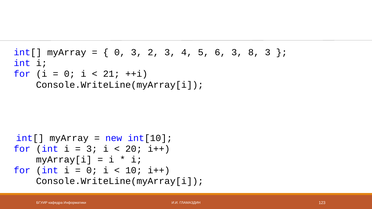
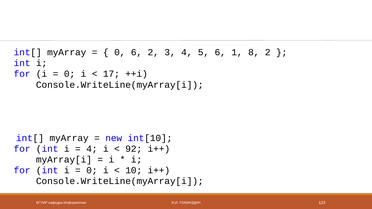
0 3: 3 -> 6 (137, 52)
6 3: 3 -> 1 (237, 52)
8 3: 3 -> 2 (268, 52)
21: 21 -> 17 (111, 74)
3: 3 -> 4 (92, 149)
20: 20 -> 92 (134, 149)
